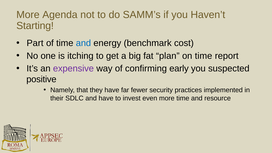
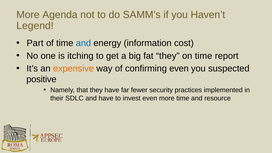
Starting: Starting -> Legend (35, 26)
benchmark: benchmark -> information (148, 43)
fat plan: plan -> they (168, 56)
expensive colour: purple -> orange (73, 69)
confirming early: early -> even (179, 69)
